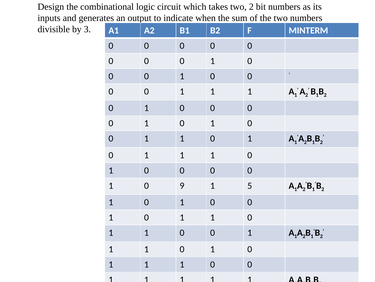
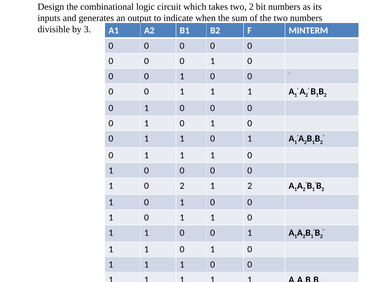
0 9: 9 -> 2 (182, 185)
1 5: 5 -> 2 (250, 185)
